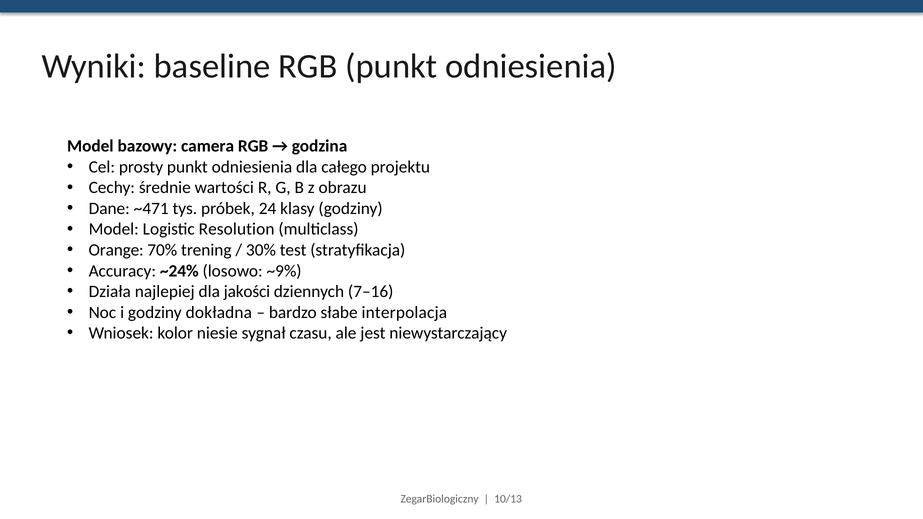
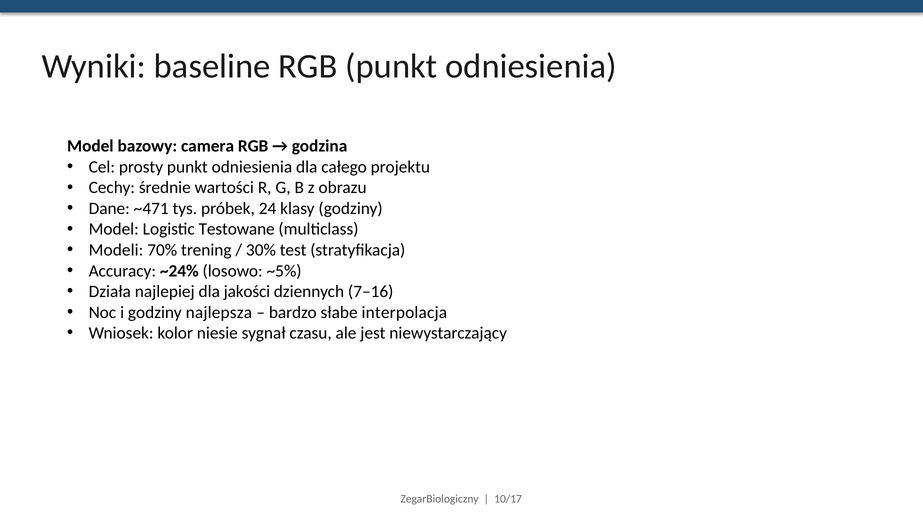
Resolution: Resolution -> Testowane (237, 229)
Orange: Orange -> Modeli (116, 250)
~9%: ~9% -> ~5% (284, 271)
dokładna: dokładna -> najlepsza (219, 312)
10/13: 10/13 -> 10/17 (508, 499)
